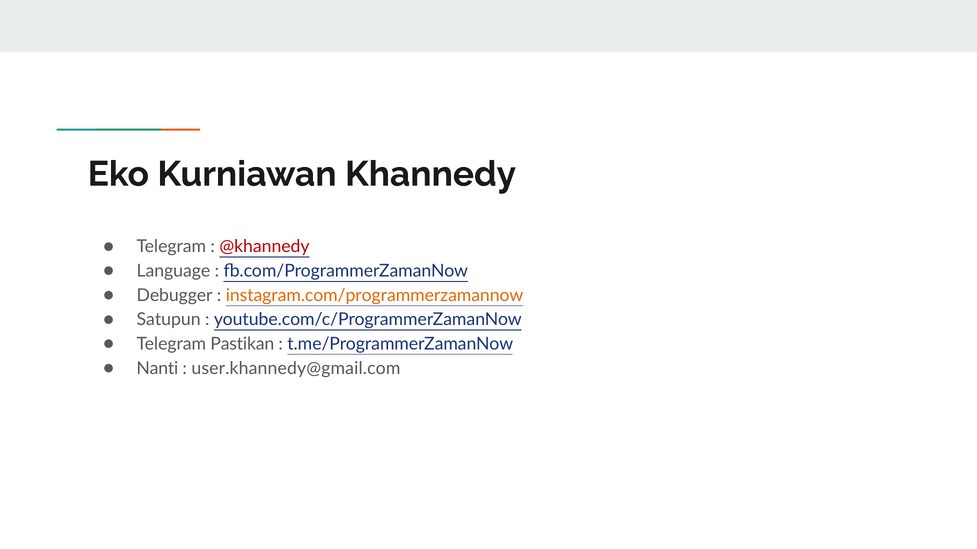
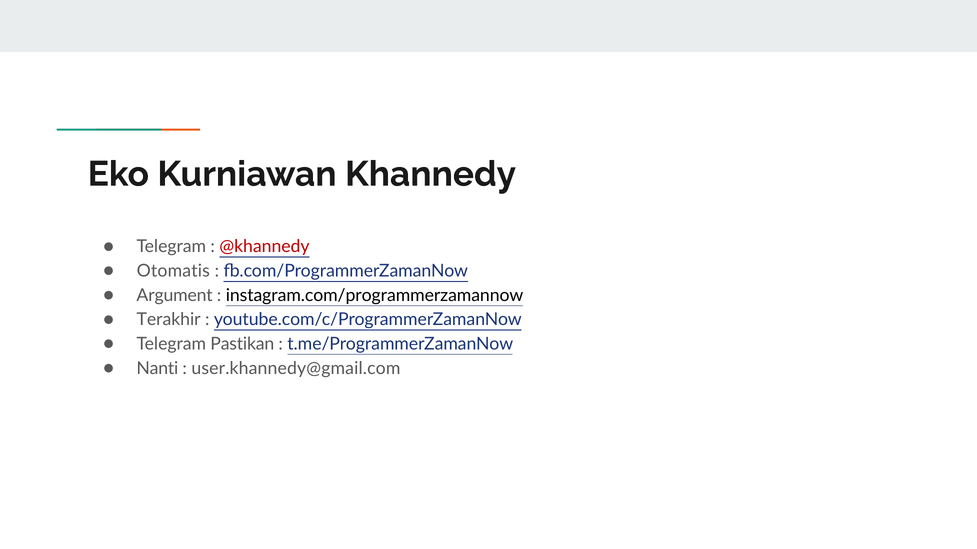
Language: Language -> Otomatis (173, 271)
Debugger: Debugger -> Argument (175, 296)
instagram.com/programmerzamannow colour: orange -> black (375, 296)
Satupun: Satupun -> Terakhir (169, 320)
